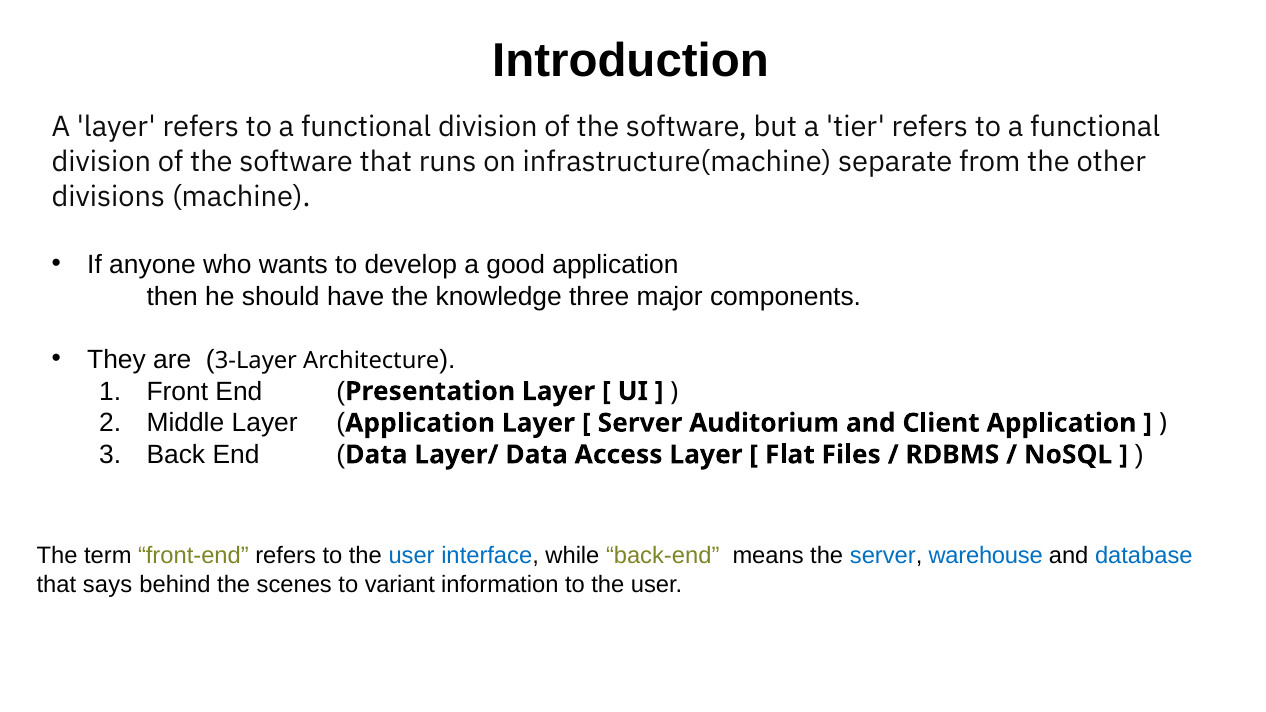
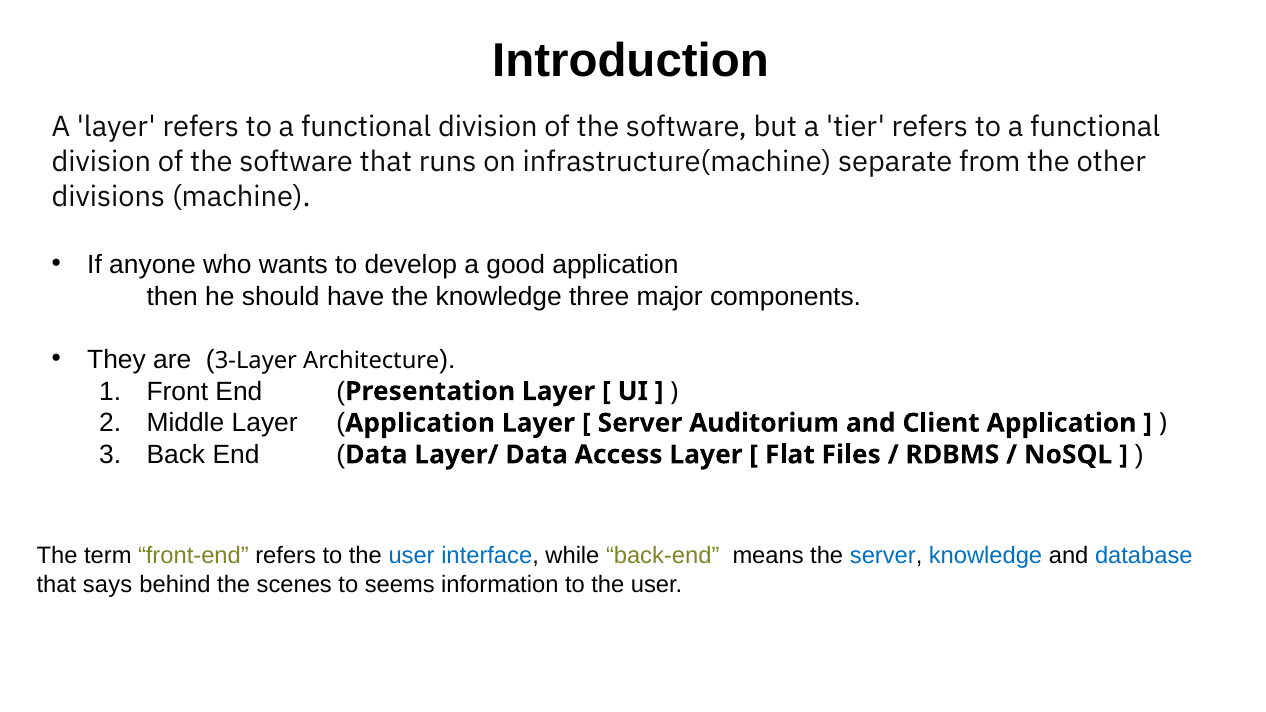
server warehouse: warehouse -> knowledge (986, 556)
variant: variant -> seems (400, 585)
